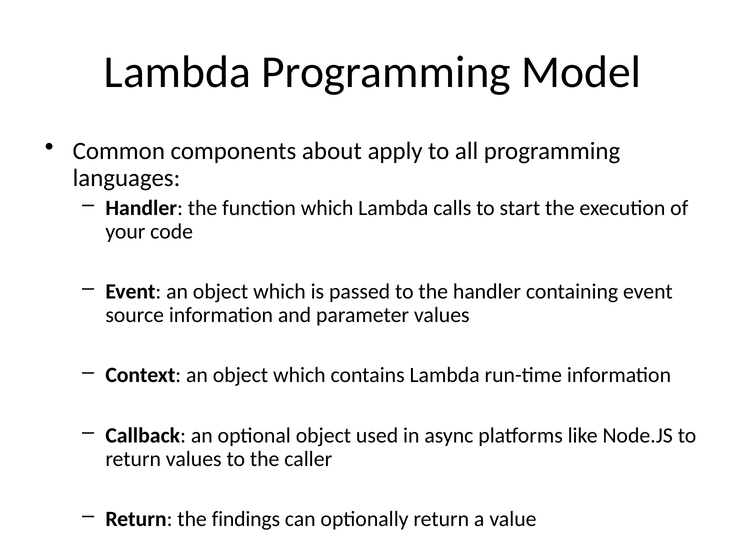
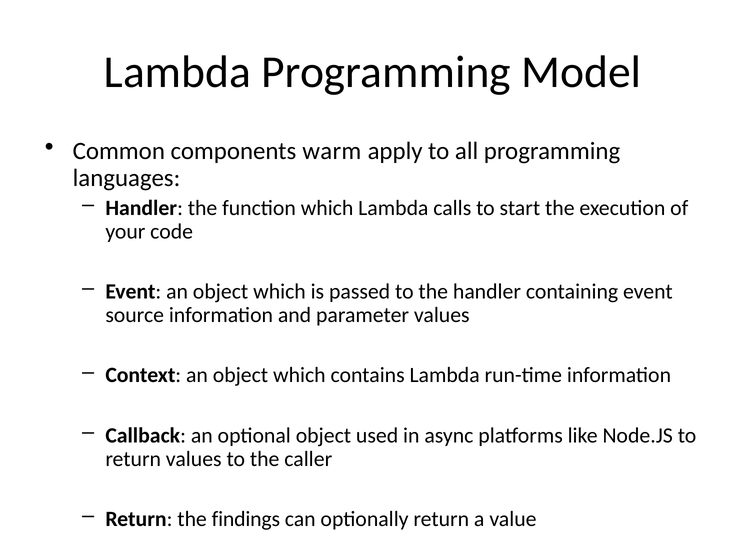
about: about -> warm (332, 151)
